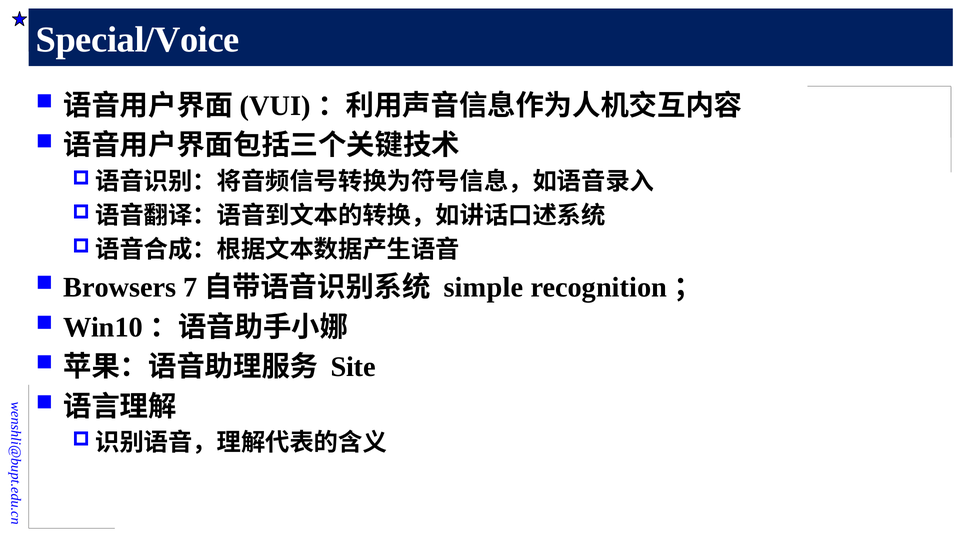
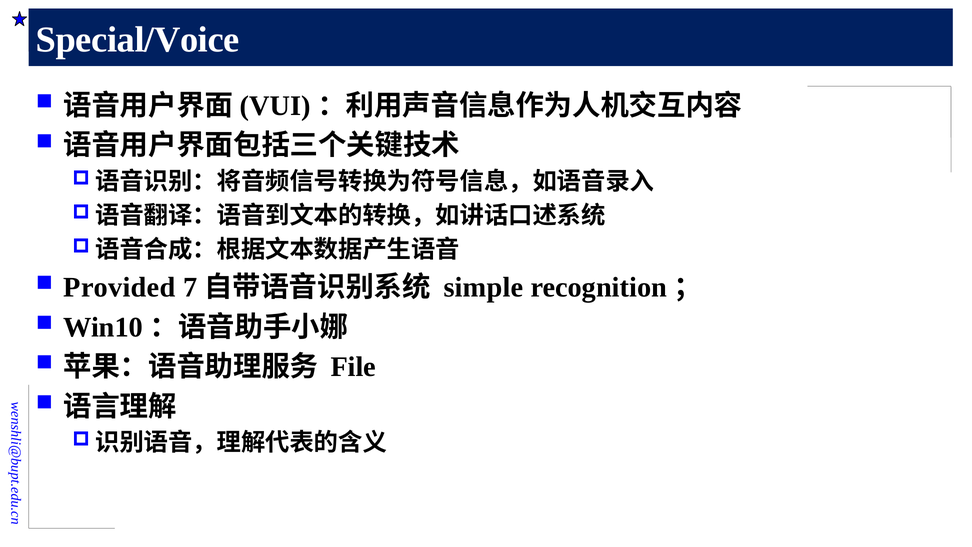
Browsers: Browsers -> Provided (120, 287)
Site: Site -> File (353, 367)
